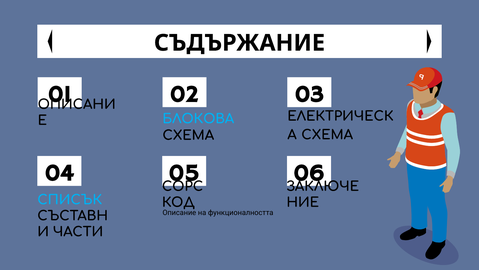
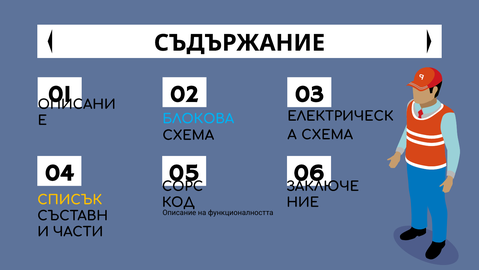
СПИСЪК colour: light blue -> yellow (70, 200)
